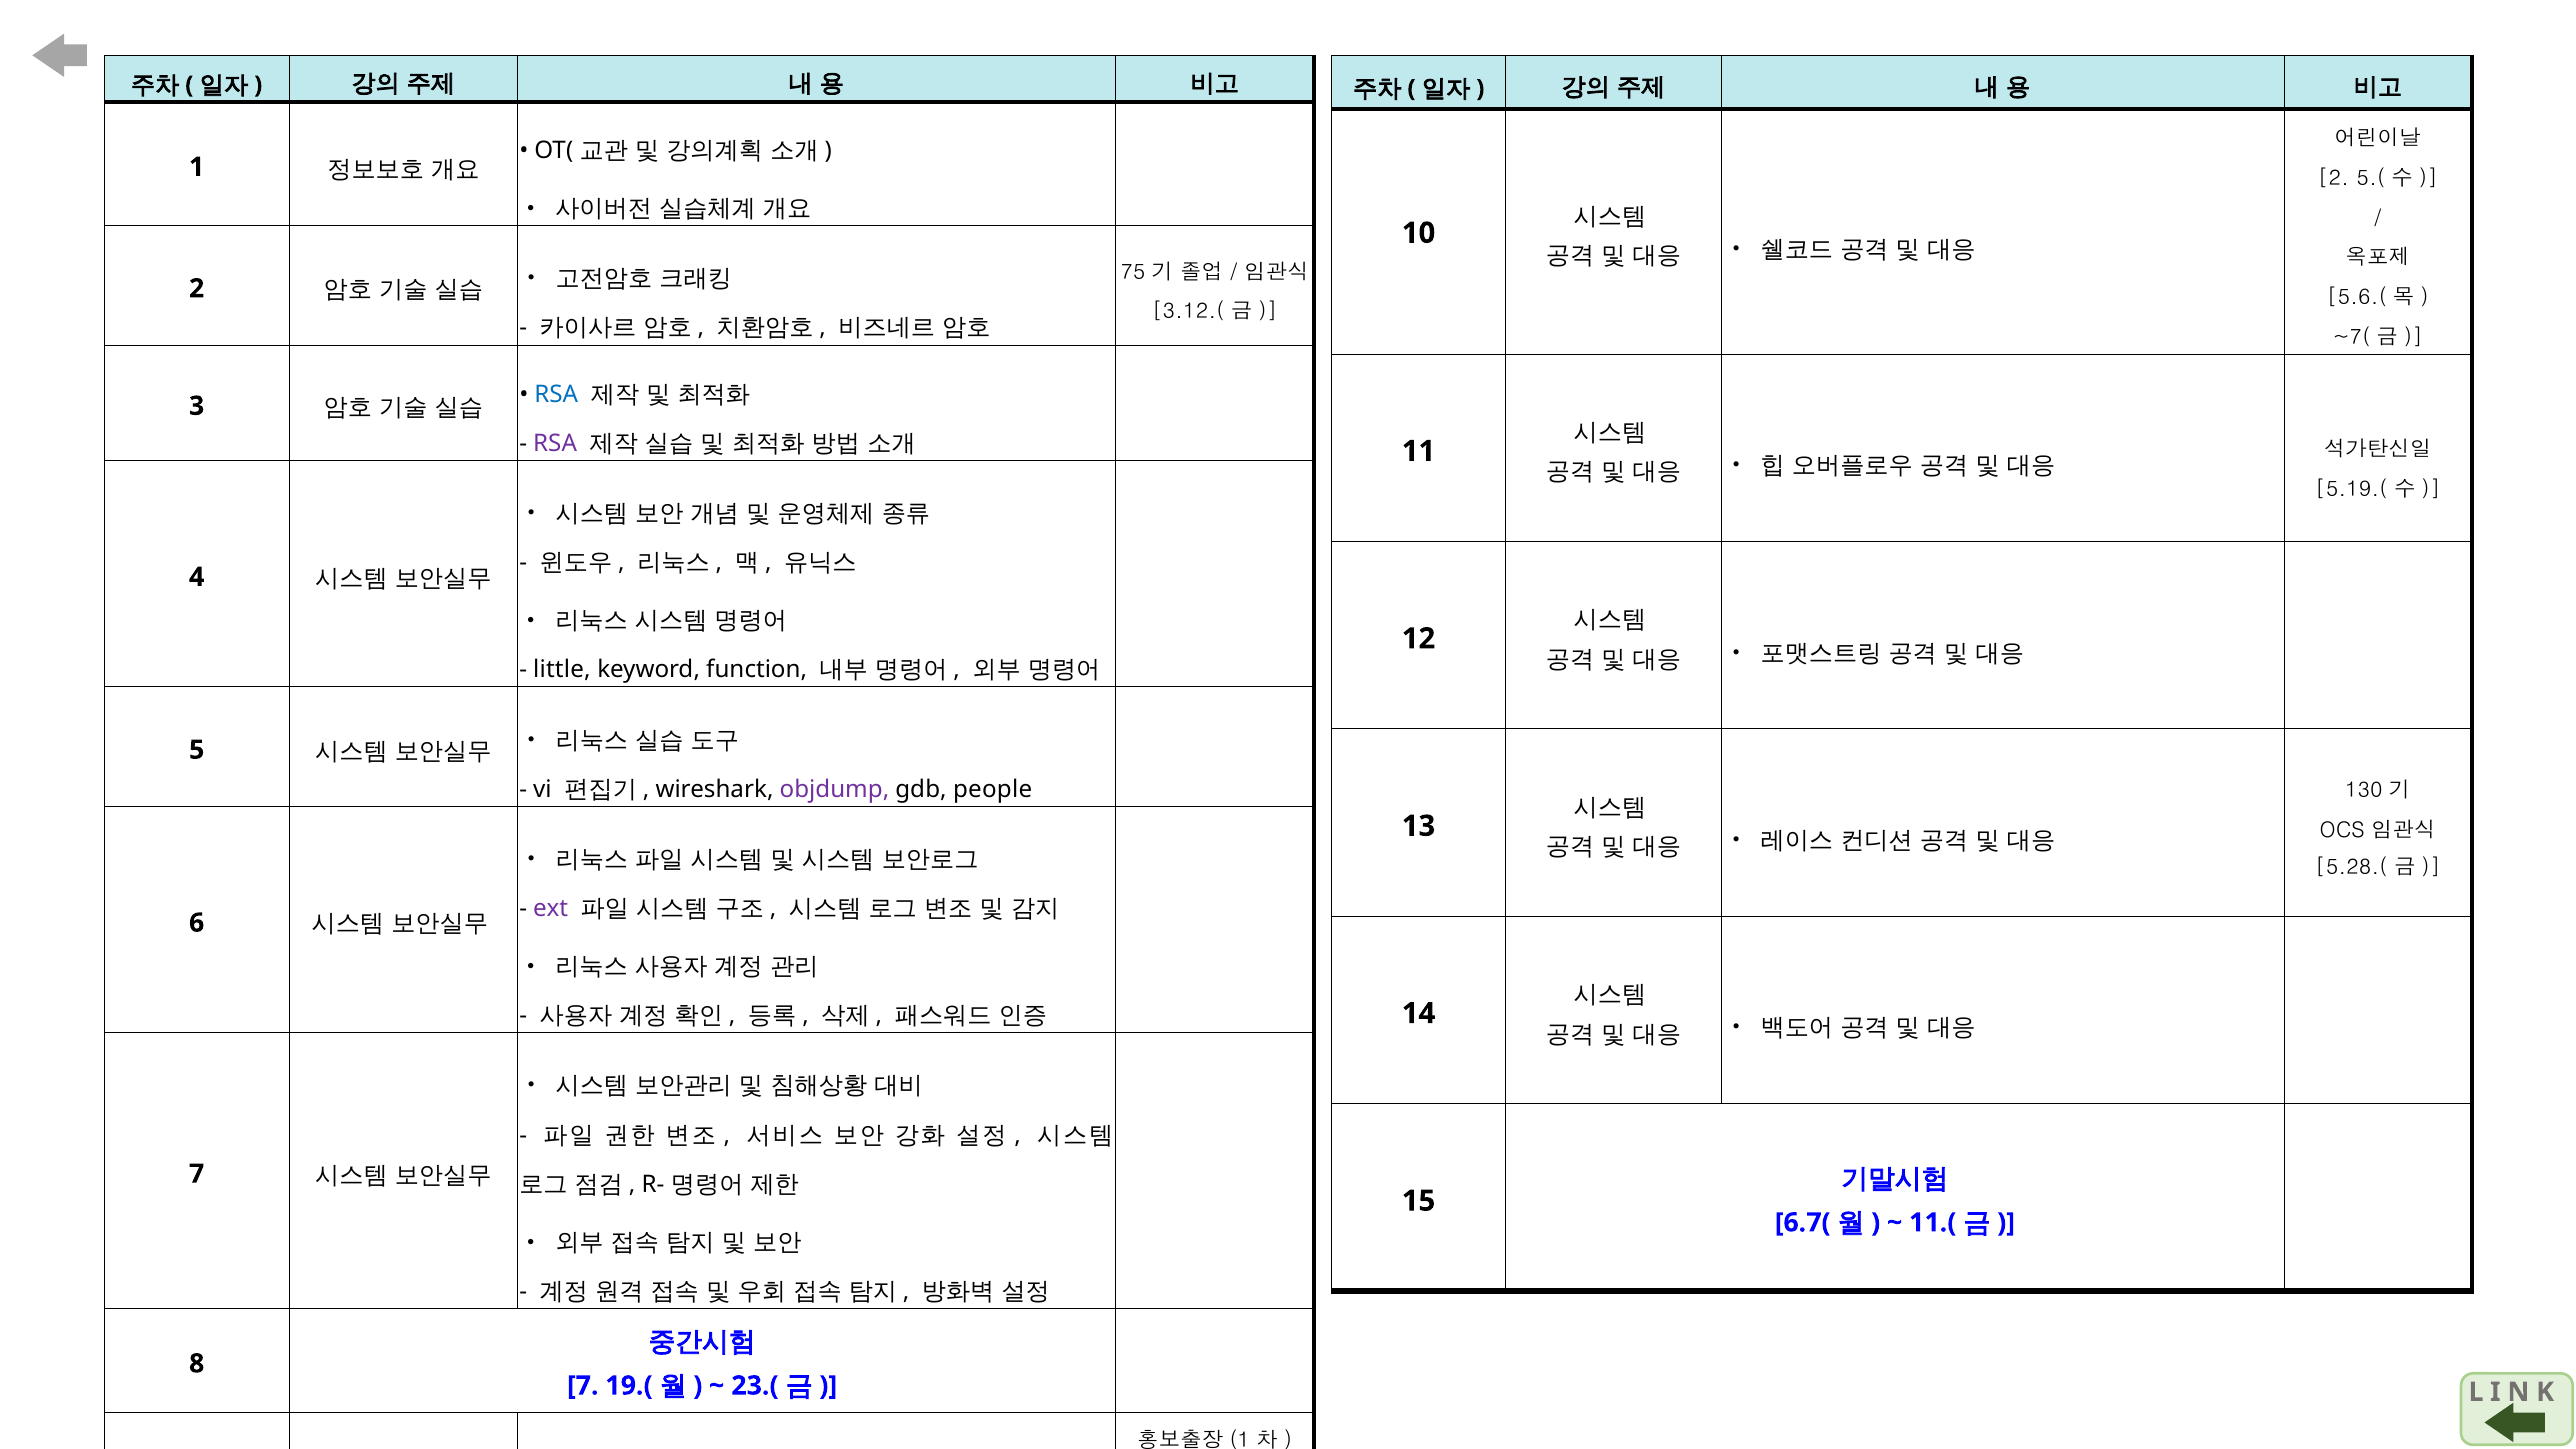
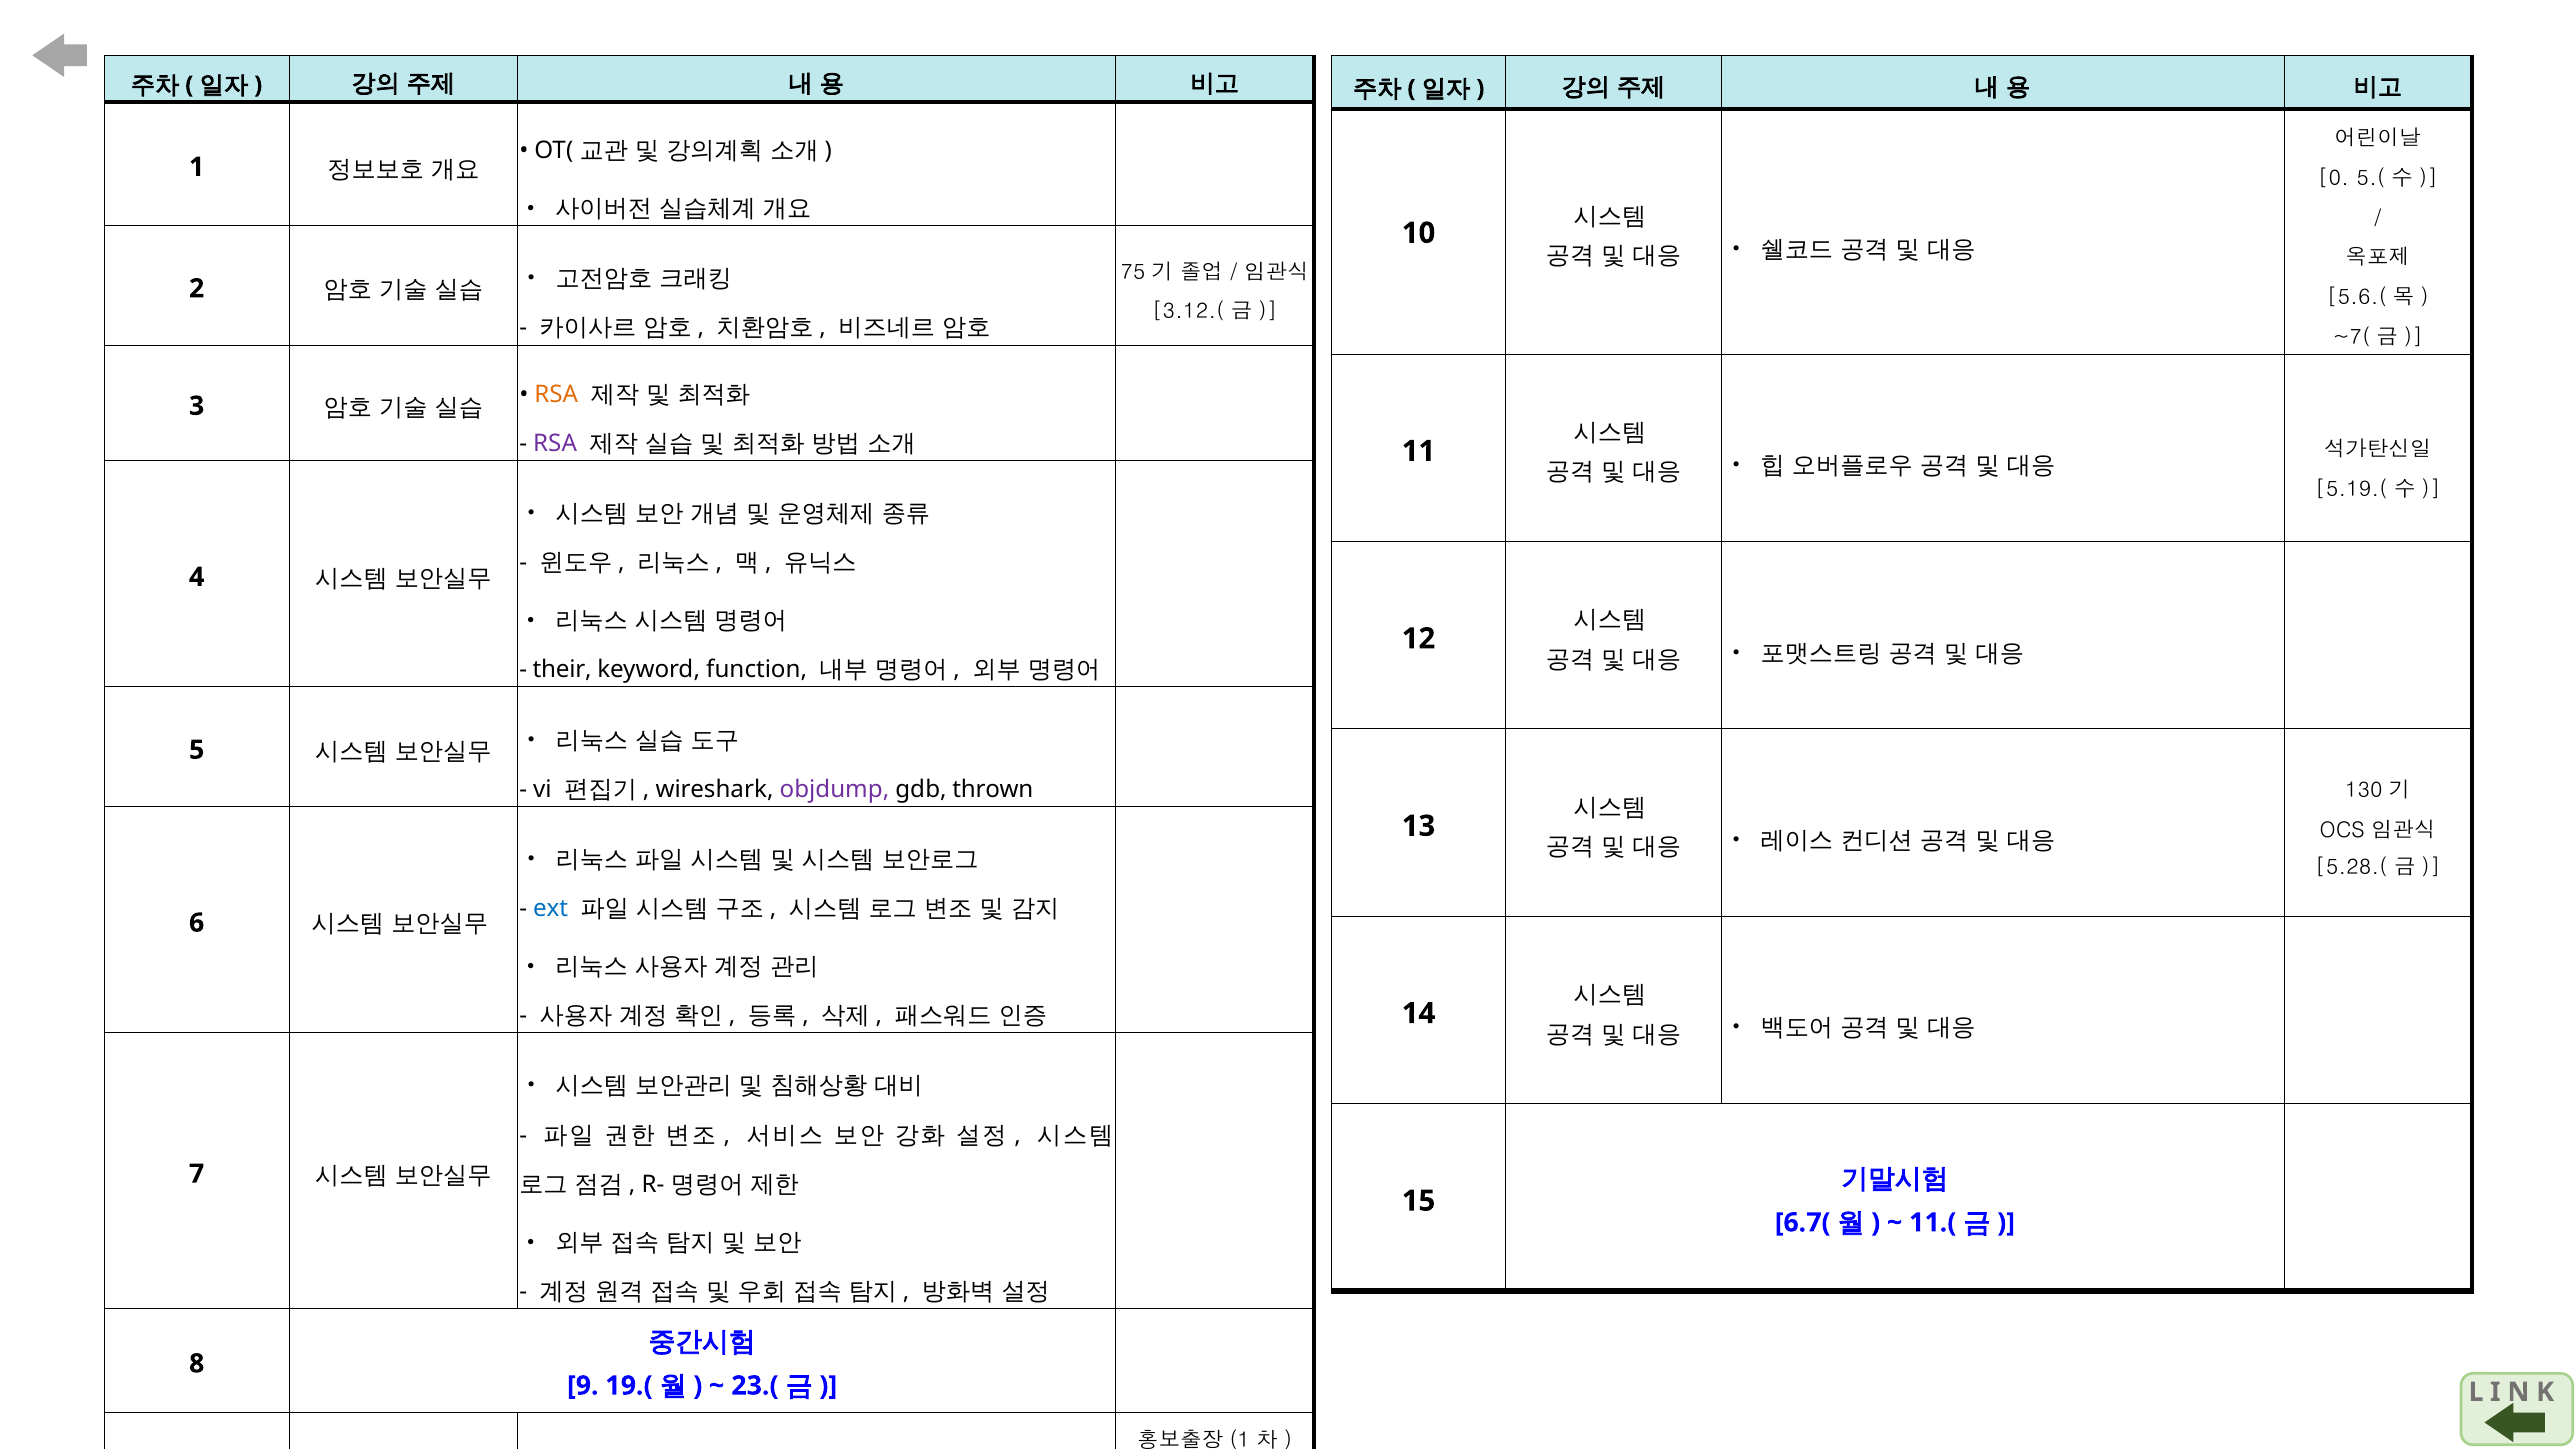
2: 2 -> 0 (2334, 178)
RSA colour: blue -> orange (556, 394)
little: little -> their (562, 670)
people: people -> thrown (993, 789)
ext colour: purple -> blue (551, 909)
7: 7 -> 9 (583, 1386)
